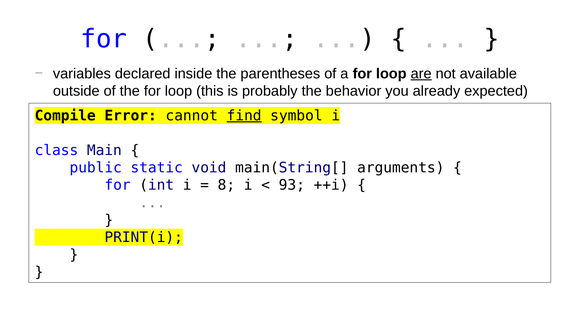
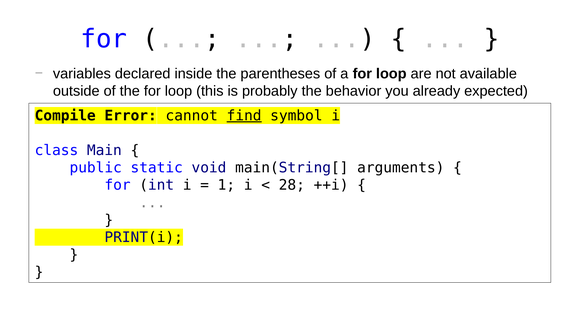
are underline: present -> none (421, 74)
8: 8 -> 1 (226, 185)
93: 93 -> 28 (292, 185)
